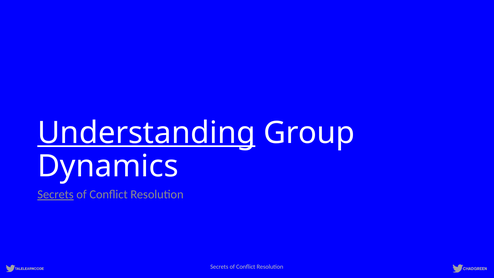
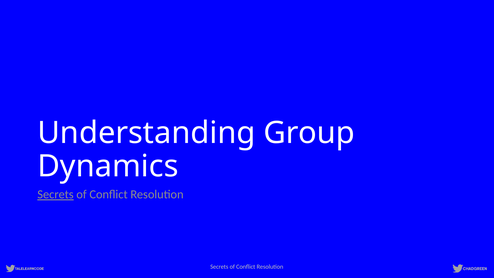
Understanding underline: present -> none (146, 133)
